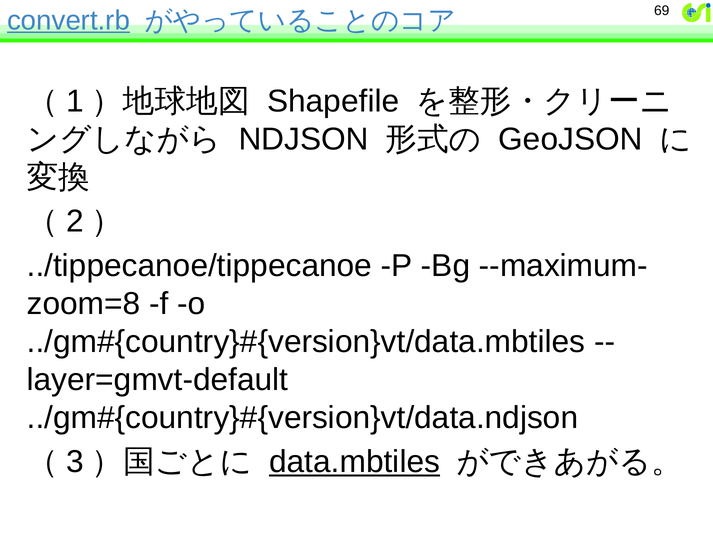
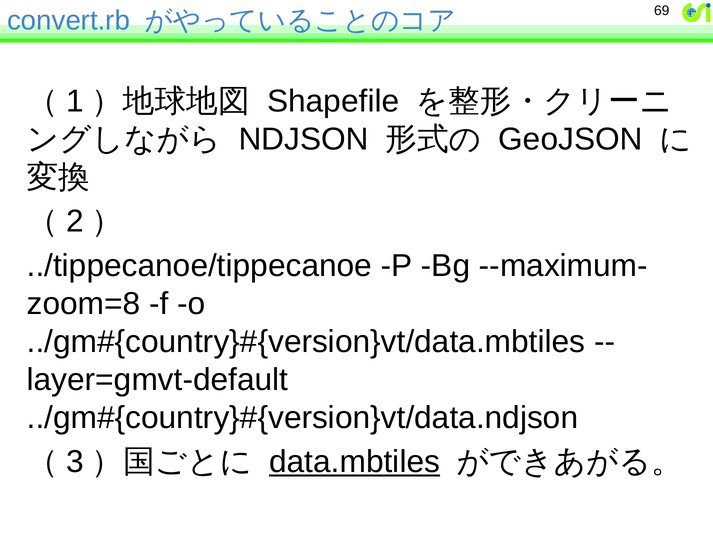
convert.rb underline: present -> none (69, 20)
